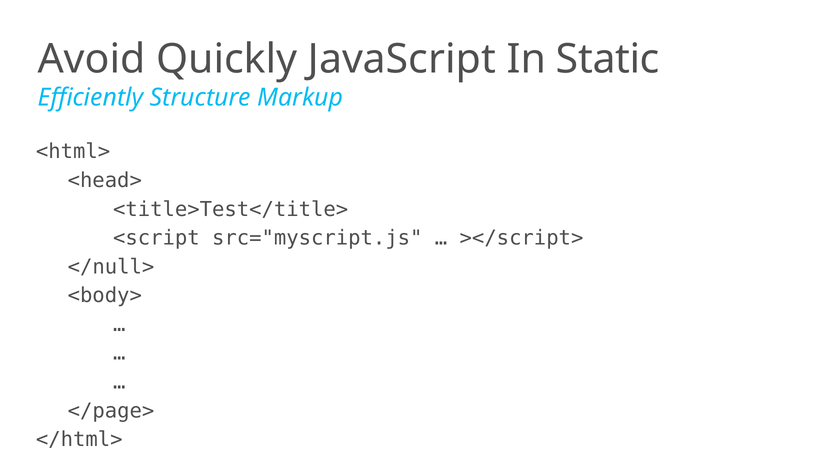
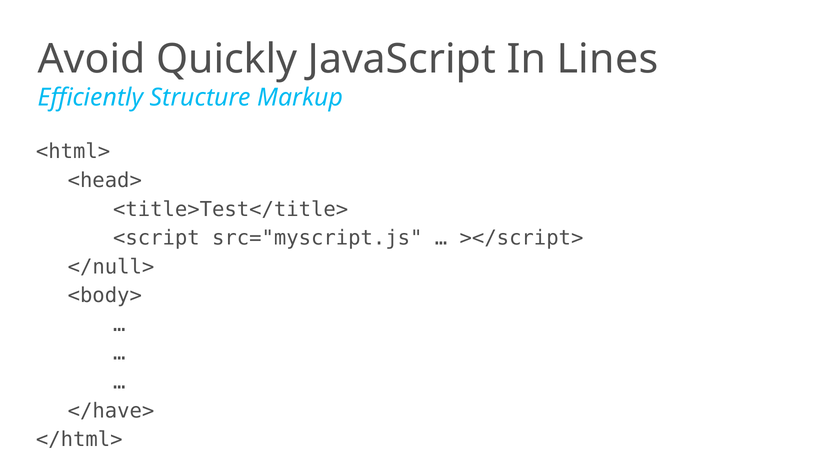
Static: Static -> Lines (607, 59)
</page>: </page> -> </have> (111, 411)
